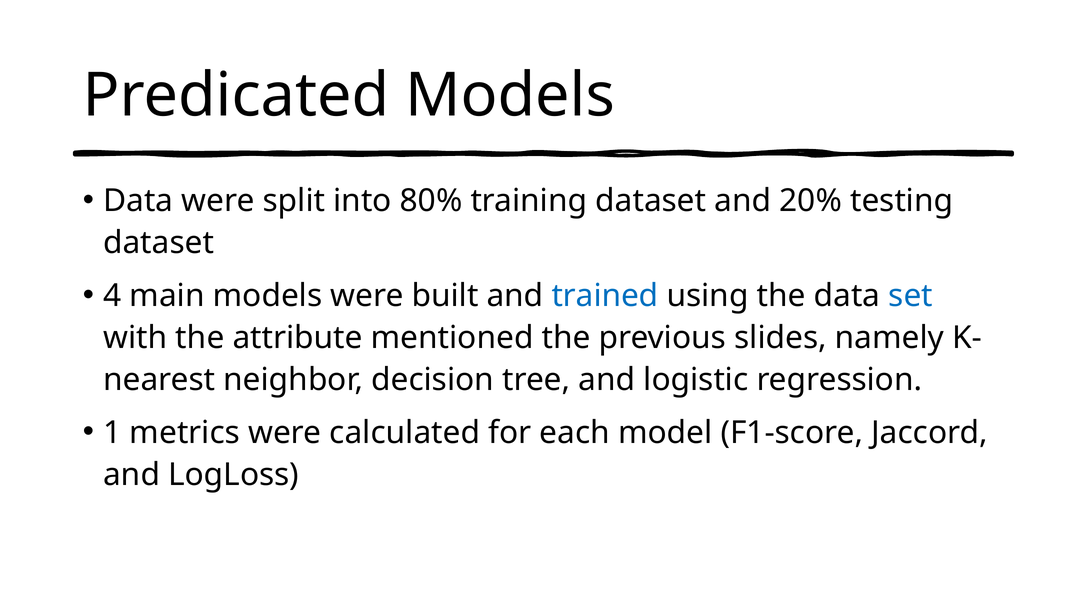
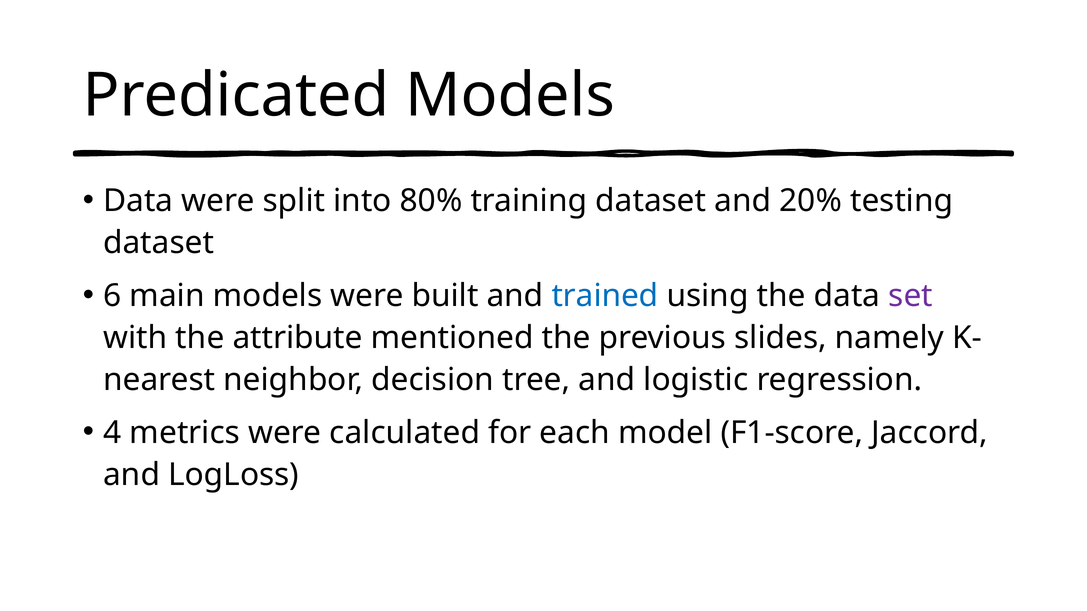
4: 4 -> 6 (112, 296)
set colour: blue -> purple (911, 296)
1: 1 -> 4 (112, 433)
